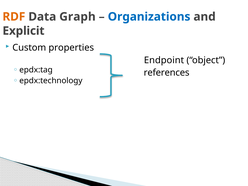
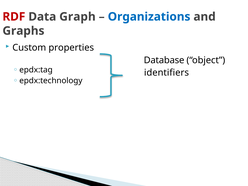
RDF colour: orange -> red (14, 17)
Explicit: Explicit -> Graphs (23, 31)
Endpoint: Endpoint -> Database (164, 60)
references: references -> identifiers (166, 73)
